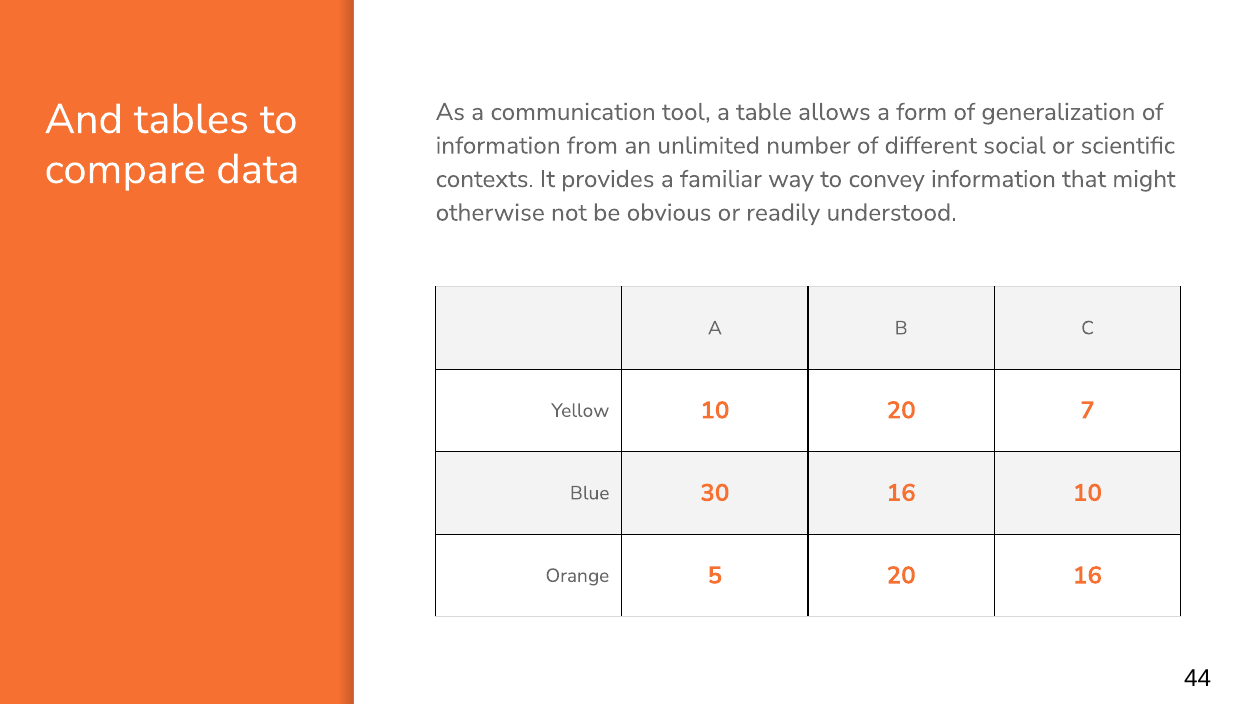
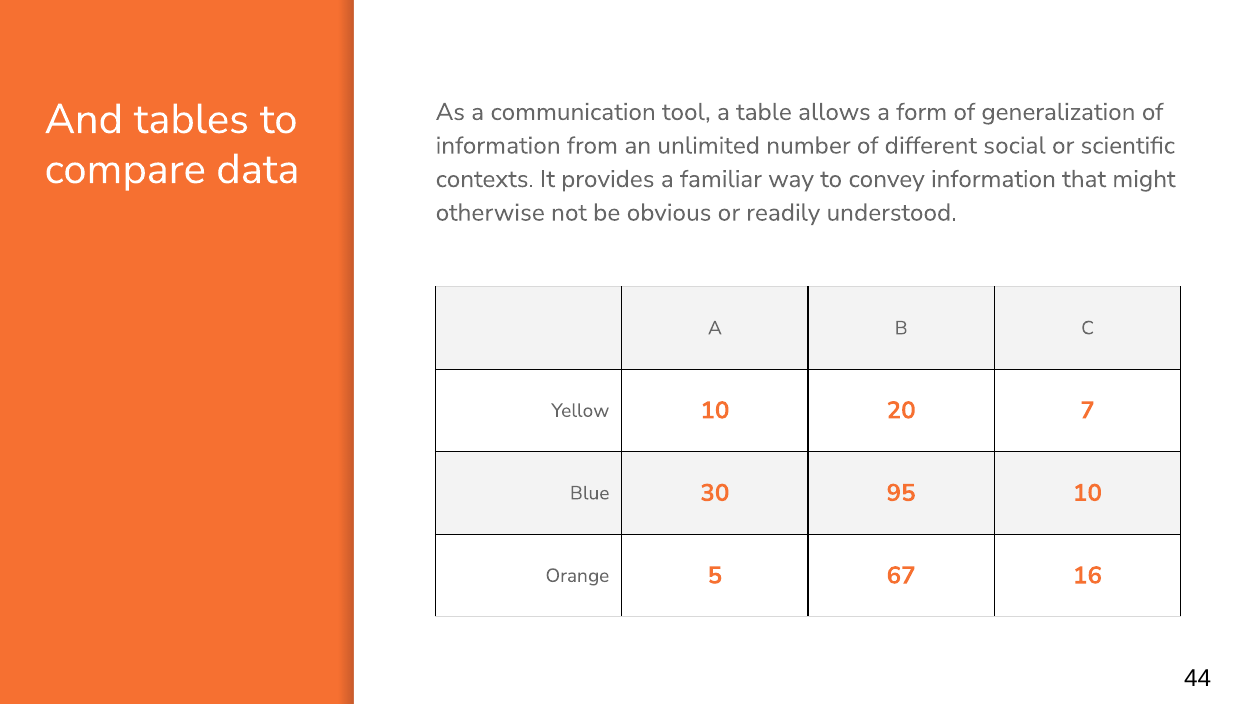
30 16: 16 -> 95 (901, 493)
5 20: 20 -> 67 (901, 576)
